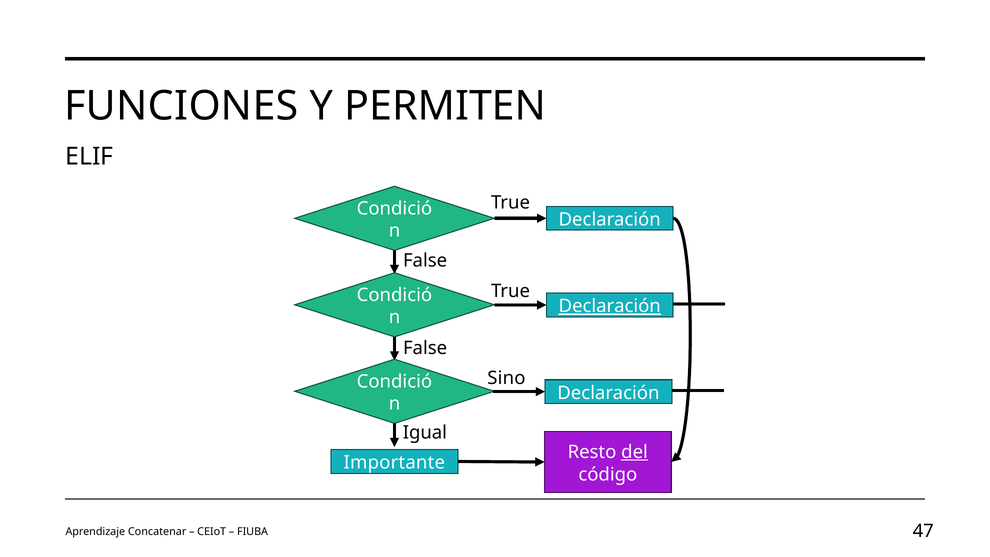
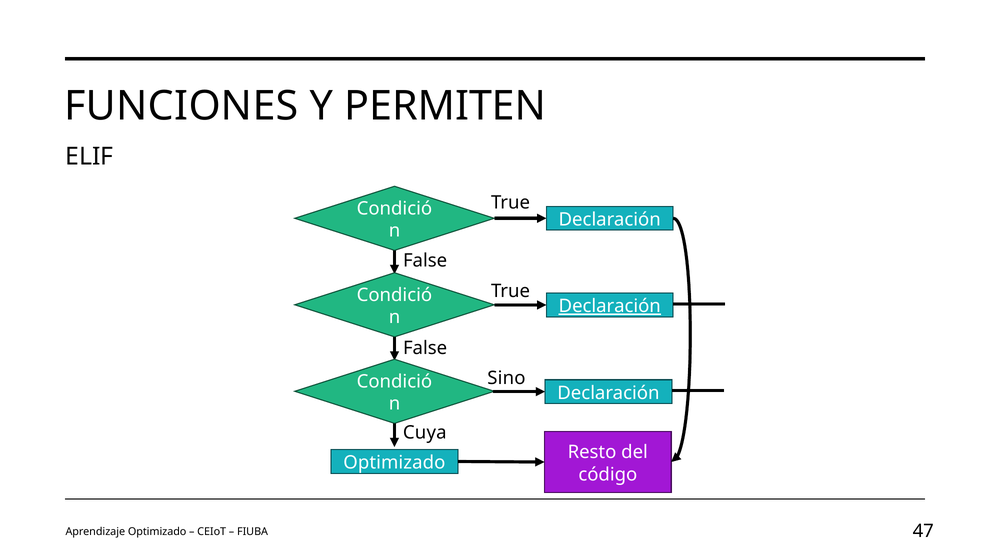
Igual: Igual -> Cuya (425, 432)
del underline: present -> none (635, 452)
Importante: Importante -> Optimizado (394, 463)
Aprendizaje Concatenar: Concatenar -> Optimizado (157, 532)
